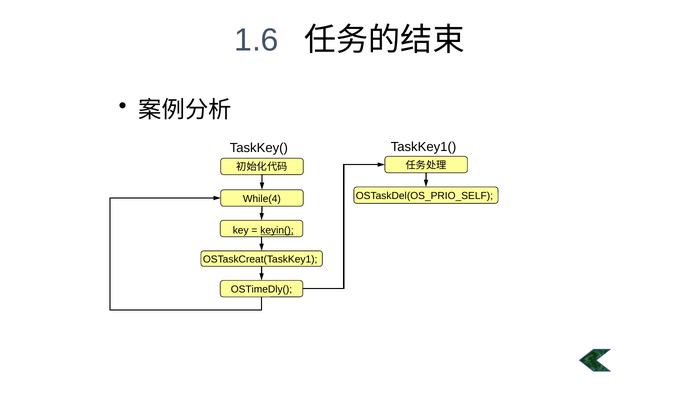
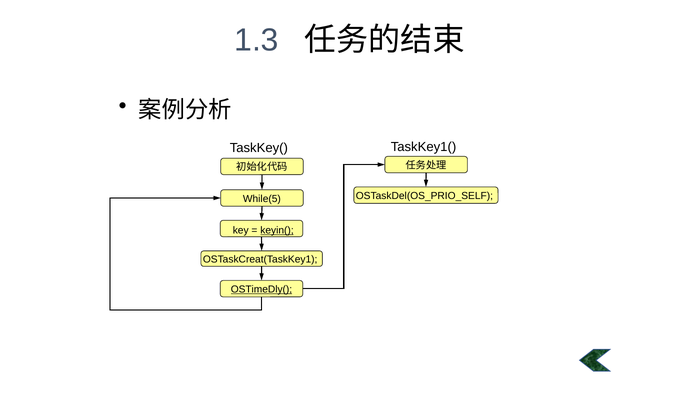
1.6: 1.6 -> 1.3 (257, 40)
While(4: While(4 -> While(5 (262, 199)
OSTimeDly( underline: none -> present (261, 290)
